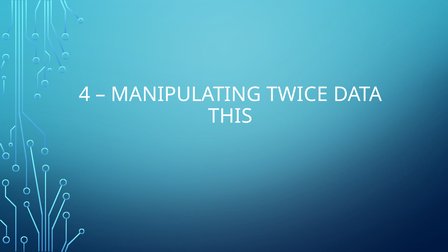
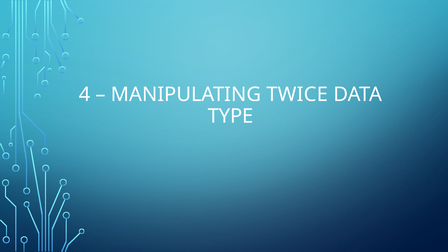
THIS: THIS -> TYPE (231, 116)
